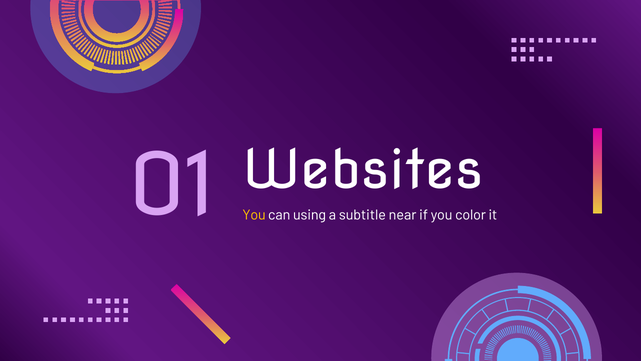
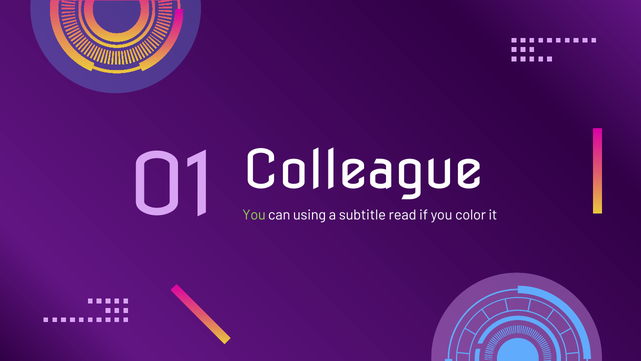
Websites: Websites -> Colleague (363, 171)
You colour: yellow -> light green (254, 215)
near: near -> read (403, 215)
